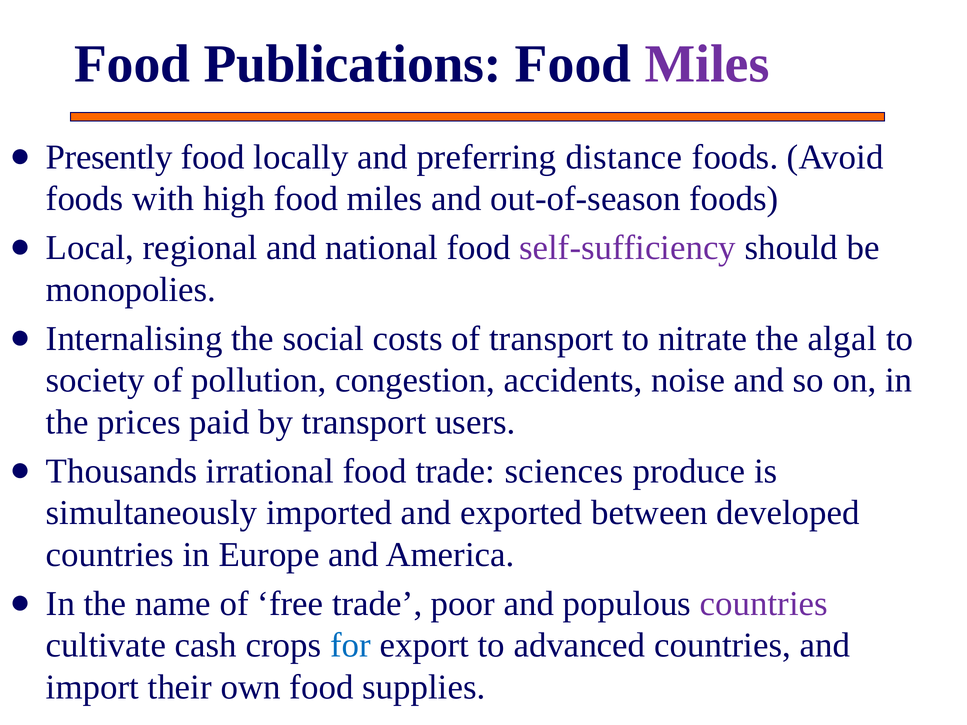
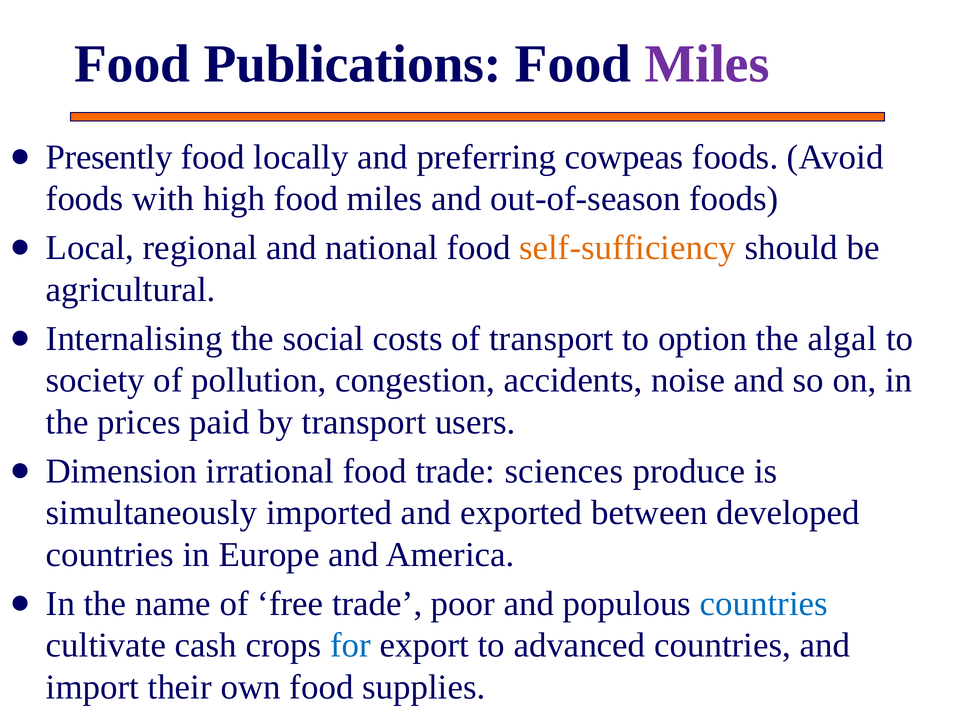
distance: distance -> cowpeas (624, 157)
self-sufficiency colour: purple -> orange (628, 248)
monopolies: monopolies -> agricultural (131, 290)
nitrate: nitrate -> option (703, 339)
Thousands: Thousands -> Dimension (122, 471)
countries colour: purple -> blue (764, 604)
